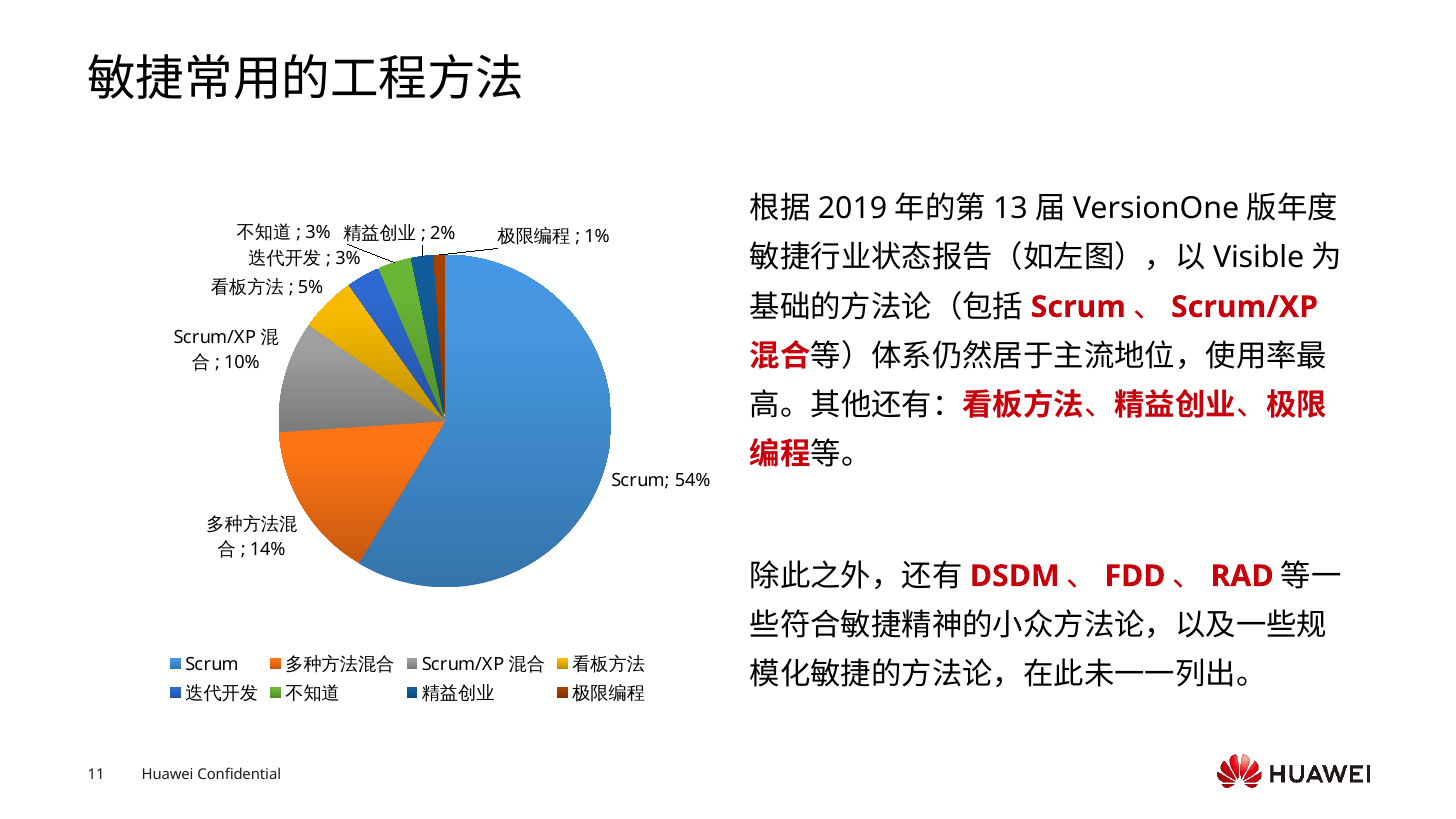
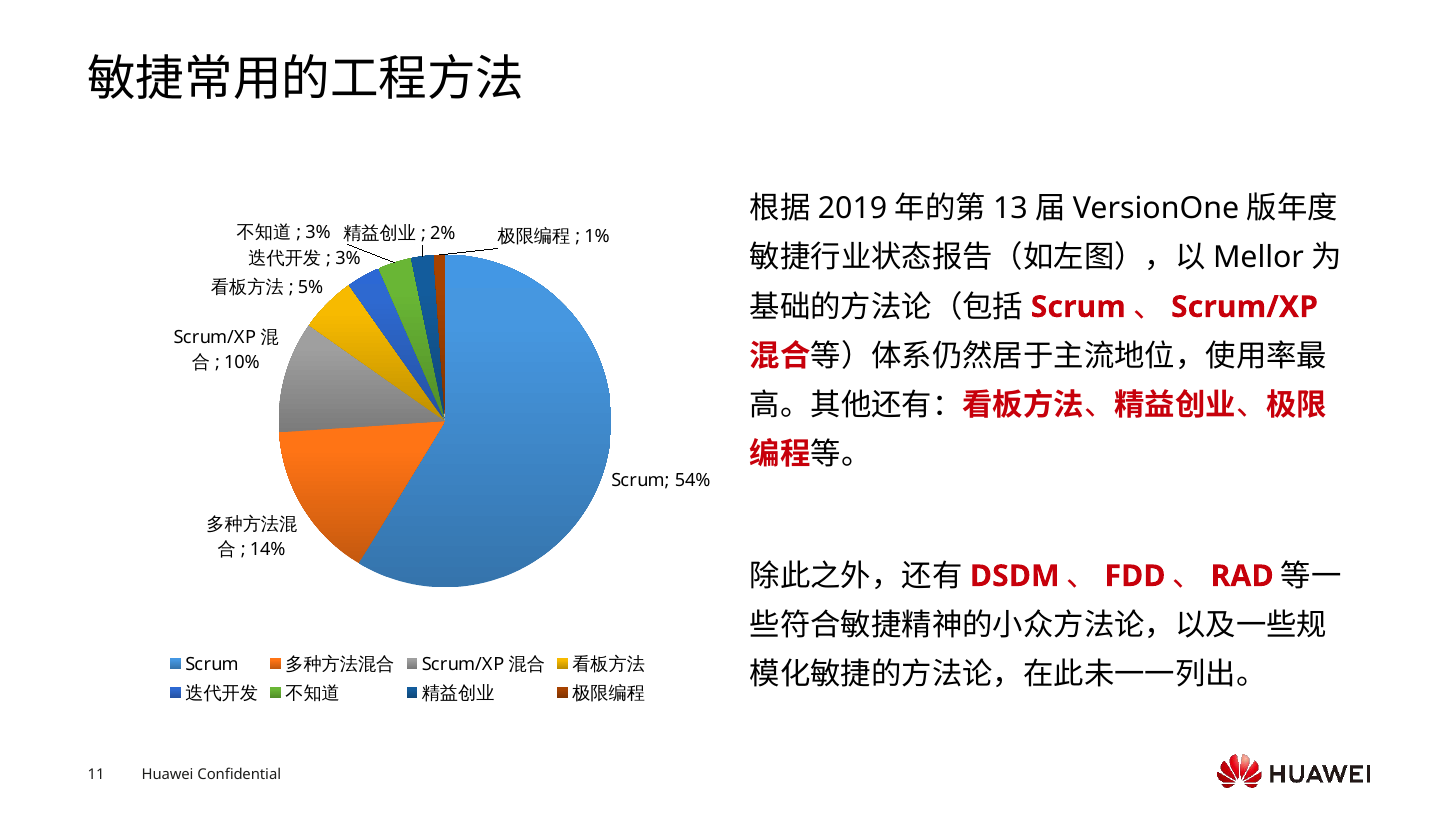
Visible: Visible -> Mellor (1259, 258)
